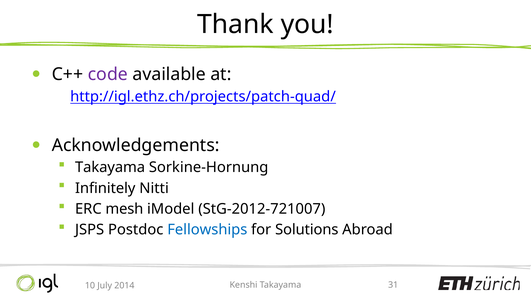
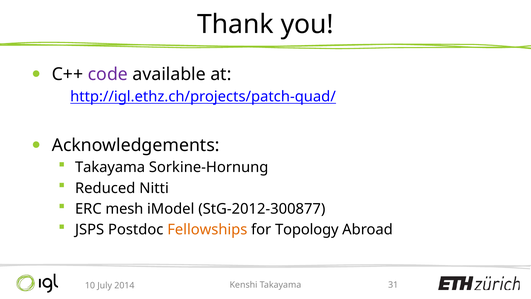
Infinitely: Infinitely -> Reduced (105, 188)
StG-2012-721007: StG-2012-721007 -> StG-2012-300877 (262, 209)
Fellowships colour: blue -> orange (207, 229)
Solutions: Solutions -> Topology (307, 229)
